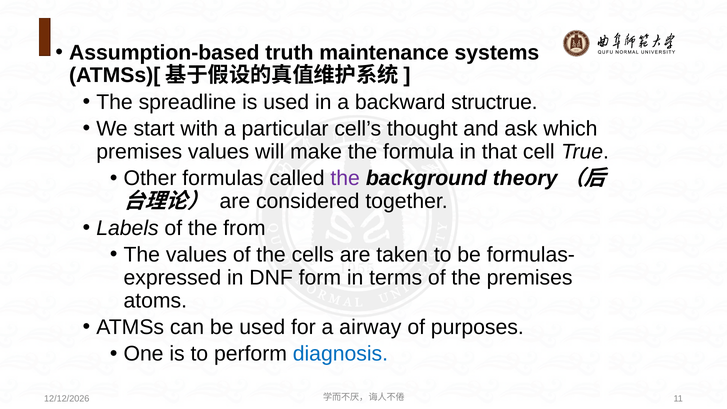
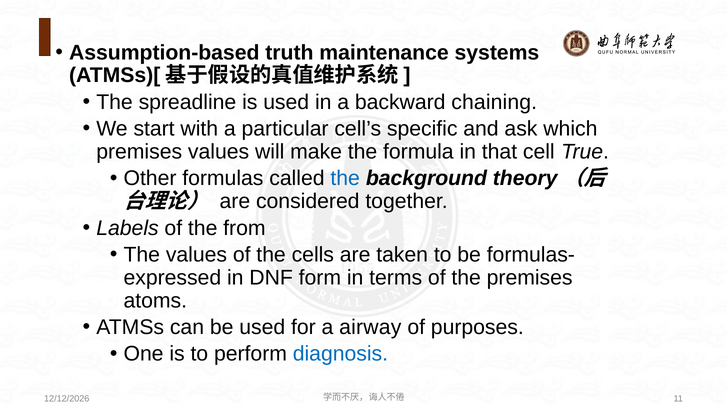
structrue: structrue -> chaining (494, 102)
thought: thought -> specific (422, 129)
the colour: purple -> blue (345, 178)
